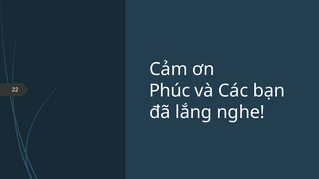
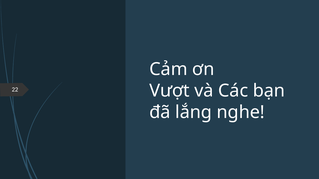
Phúc: Phúc -> Vượt (170, 91)
